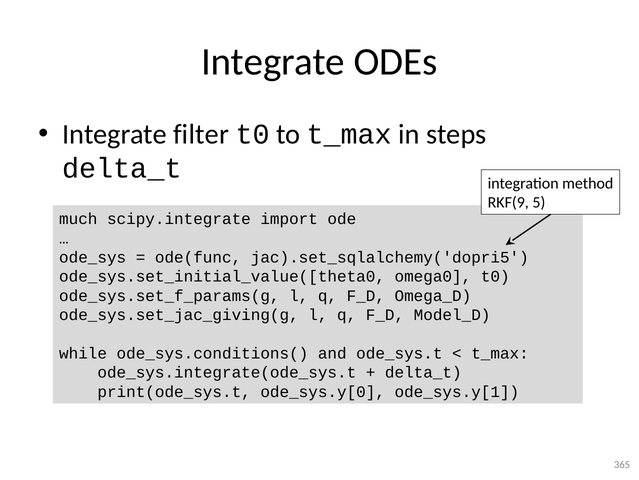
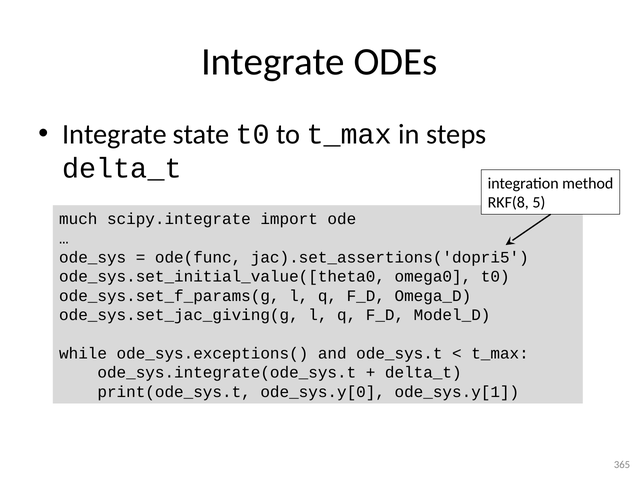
filter: filter -> state (201, 134)
RKF(9: RKF(9 -> RKF(8 (508, 202)
jac).set_sqlalchemy('dopri5: jac).set_sqlalchemy('dopri5 -> jac).set_assertions('dopri5 (390, 257)
ode_sys.conditions(: ode_sys.conditions( -> ode_sys.exceptions( (212, 353)
